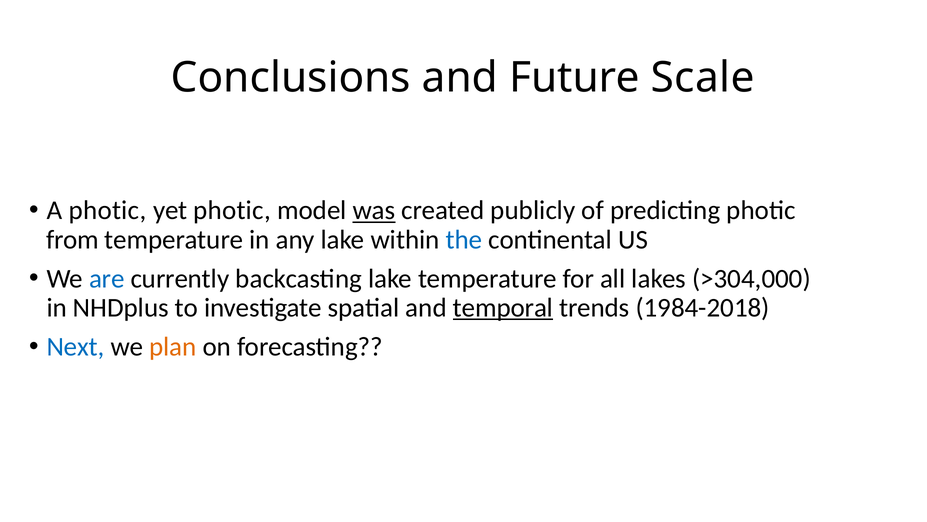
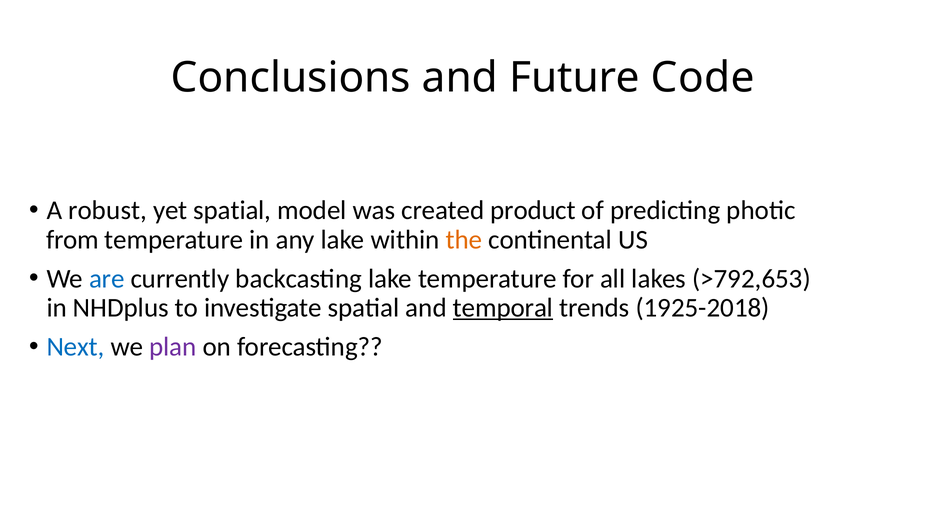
Scale: Scale -> Code (703, 78)
A photic: photic -> robust (108, 210)
yet photic: photic -> spatial (232, 210)
was underline: present -> none (374, 210)
publicly: publicly -> product (533, 210)
the colour: blue -> orange (464, 239)
>304,000: >304,000 -> >792,653 (751, 278)
1984-2018: 1984-2018 -> 1925-2018 (703, 307)
plan colour: orange -> purple (173, 346)
